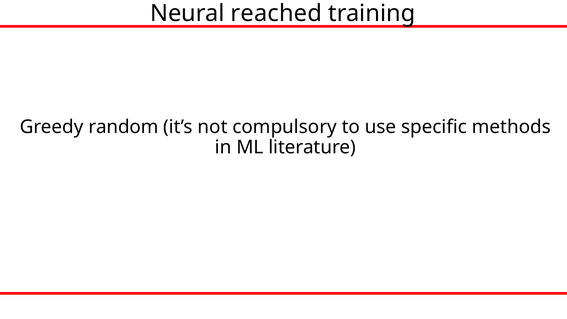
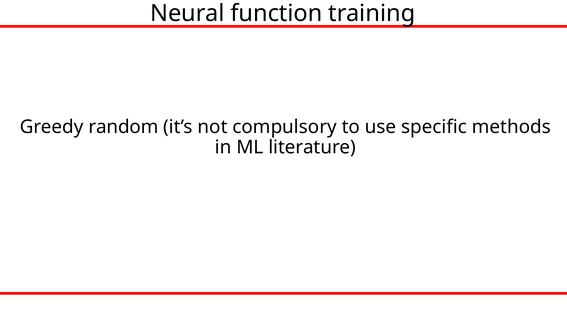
reached: reached -> function (276, 13)
